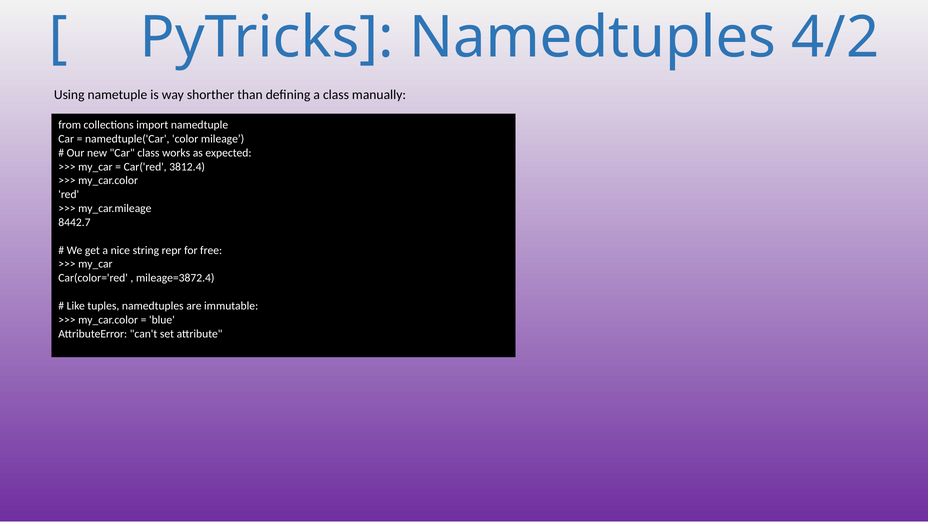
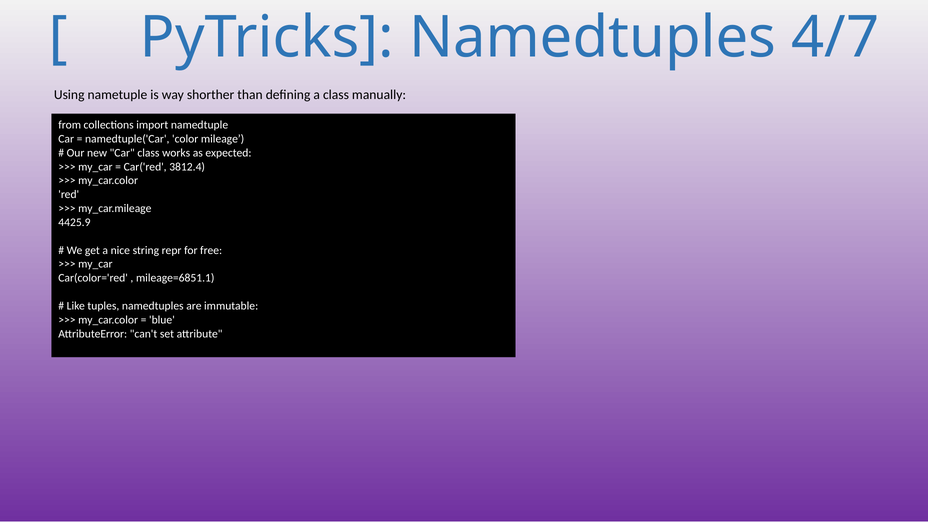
4/2: 4/2 -> 4/7 (835, 38)
8442.7: 8442.7 -> 4425.9 (74, 222)
mileage=3872.4: mileage=3872.4 -> mileage=6851.1 (175, 278)
